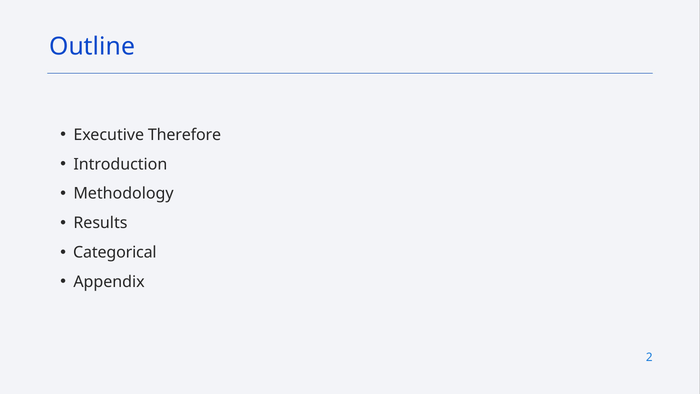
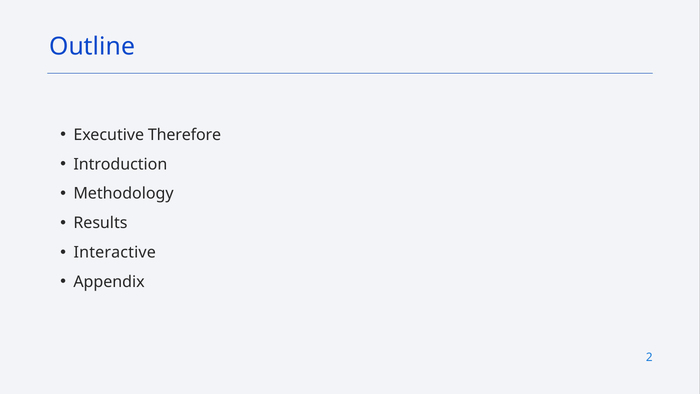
Categorical: Categorical -> Interactive (115, 252)
